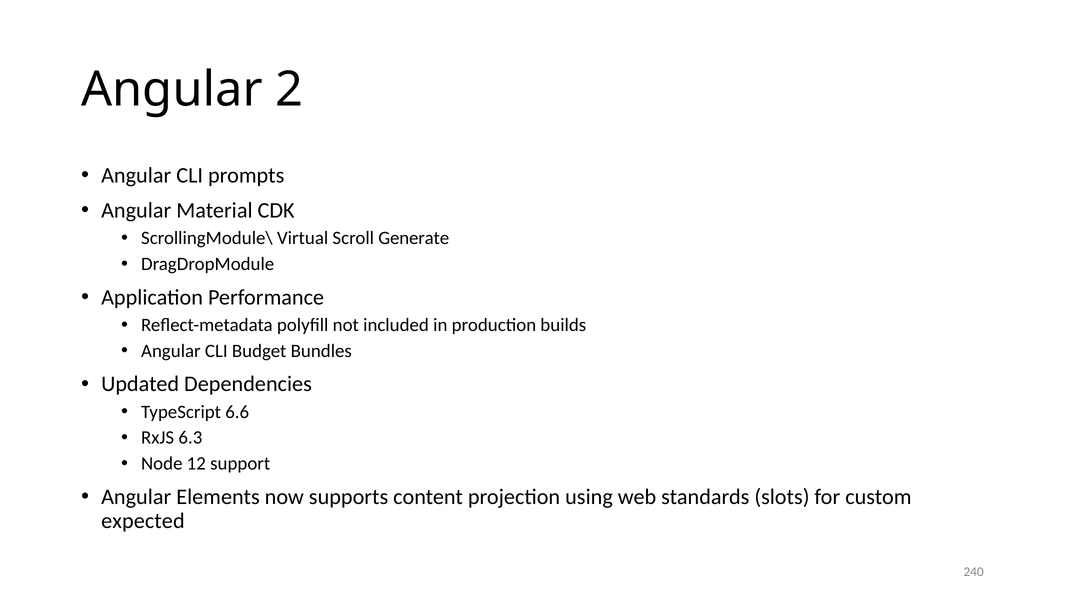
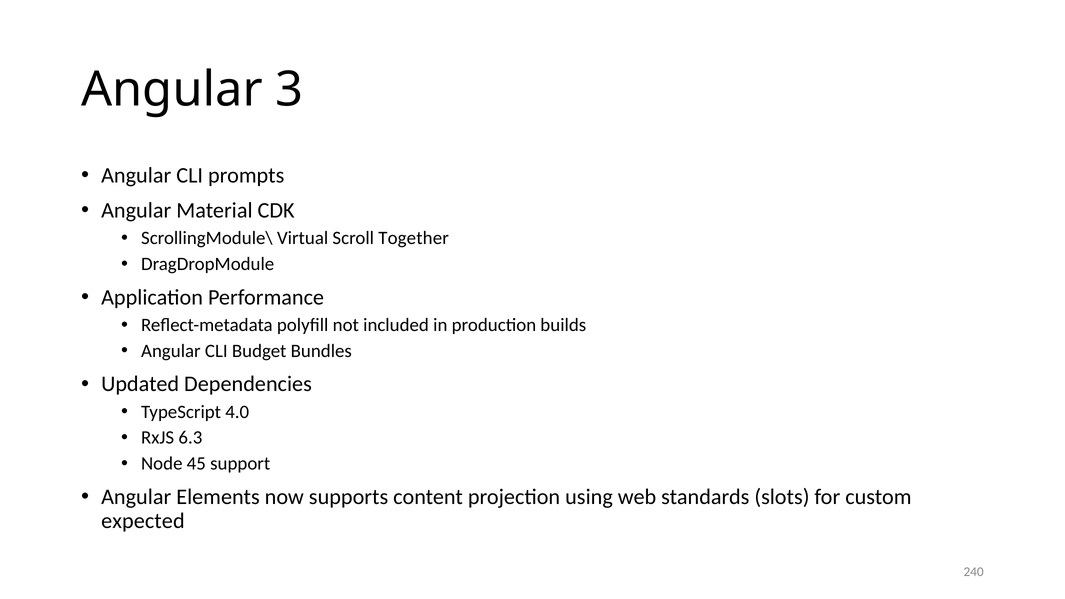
2: 2 -> 3 (289, 89)
Generate: Generate -> Together (414, 238)
6.6: 6.6 -> 4.0 (237, 412)
12: 12 -> 45 (196, 464)
